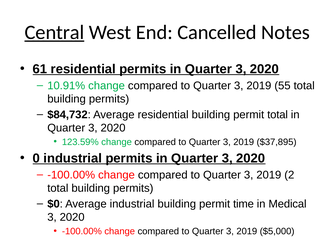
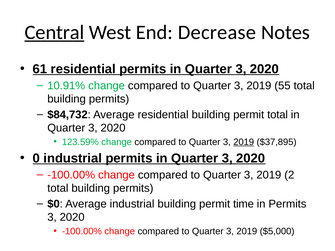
Cancelled: Cancelled -> Decrease (217, 32)
2019 underline: none -> present (244, 142)
in Medical: Medical -> Permits (287, 204)
